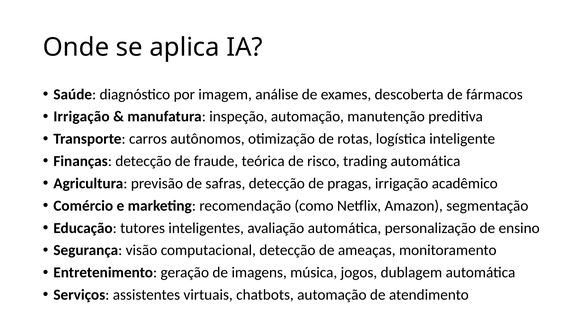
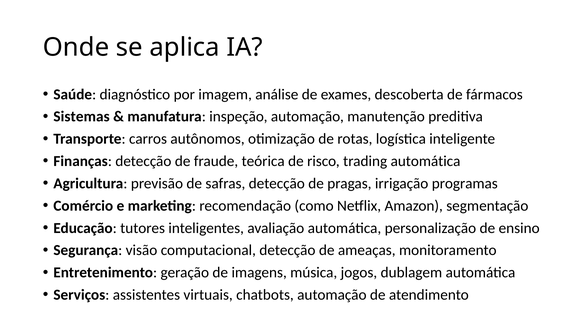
Irrigação: Irrigação -> Sistemas (82, 117)
acadêmico: acadêmico -> programas (465, 184)
